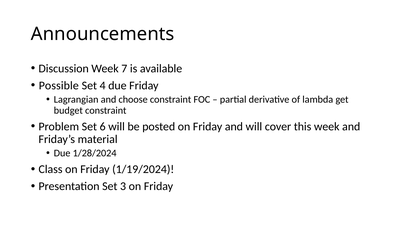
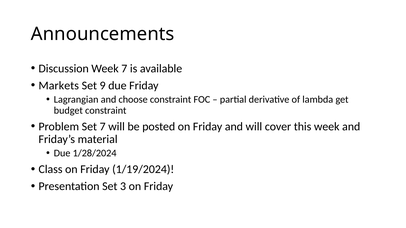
Possible: Possible -> Markets (59, 86)
4: 4 -> 9 (103, 86)
Set 6: 6 -> 7 (103, 127)
